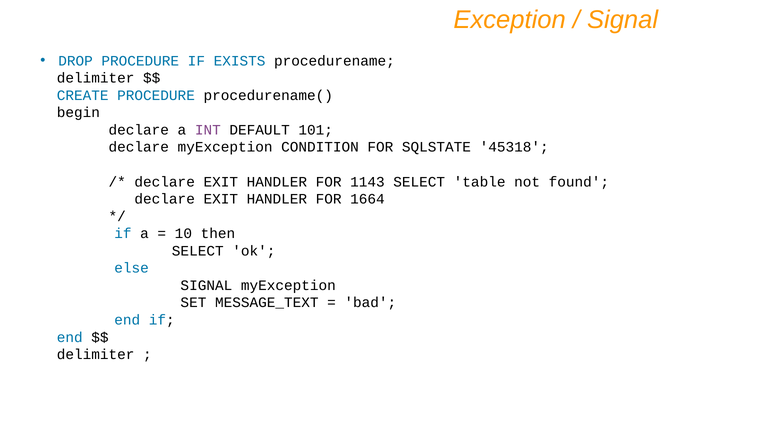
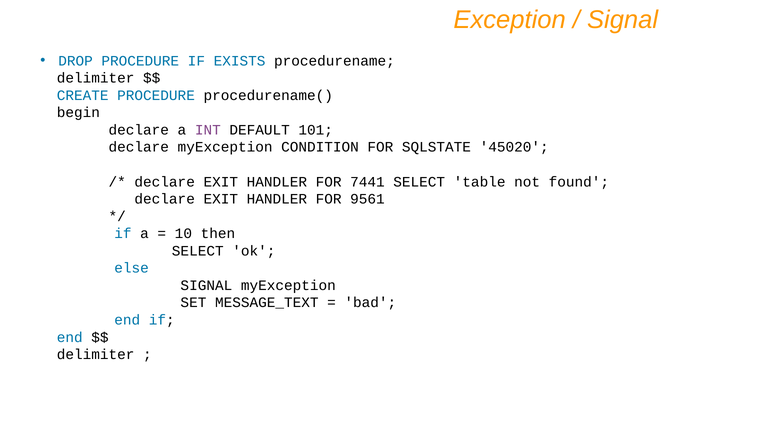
45318: 45318 -> 45020 (514, 147)
1143: 1143 -> 7441 (367, 182)
1664: 1664 -> 9561 (367, 199)
